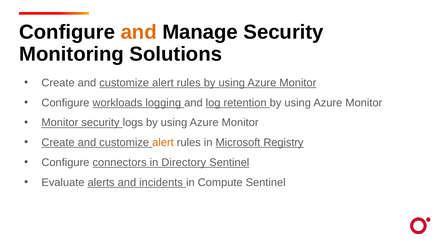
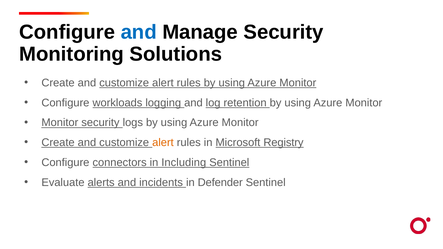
and colour: orange -> blue (139, 32)
Directory: Directory -> Including (184, 163)
Compute: Compute -> Defender (220, 183)
